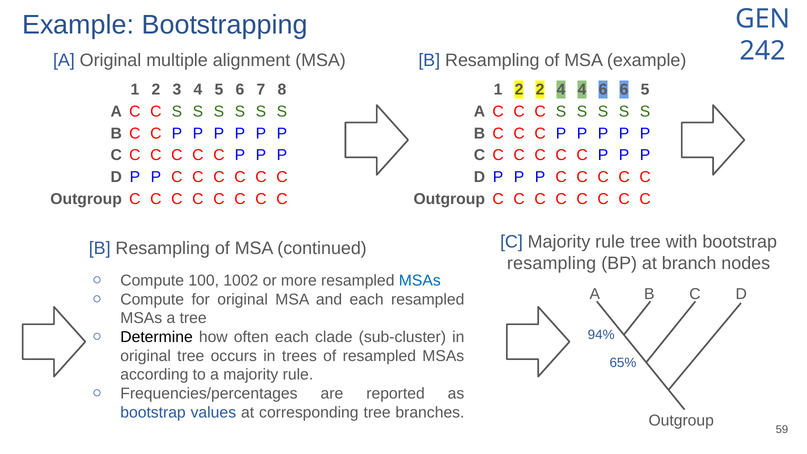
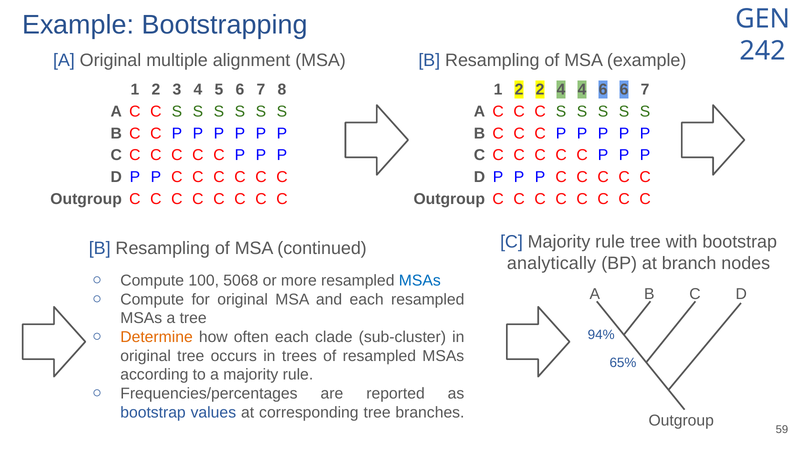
6 6 5: 5 -> 7 (645, 90)
resampling: resampling -> analytically (552, 263)
1002: 1002 -> 5068 (241, 281)
Determine colour: black -> orange (157, 337)
